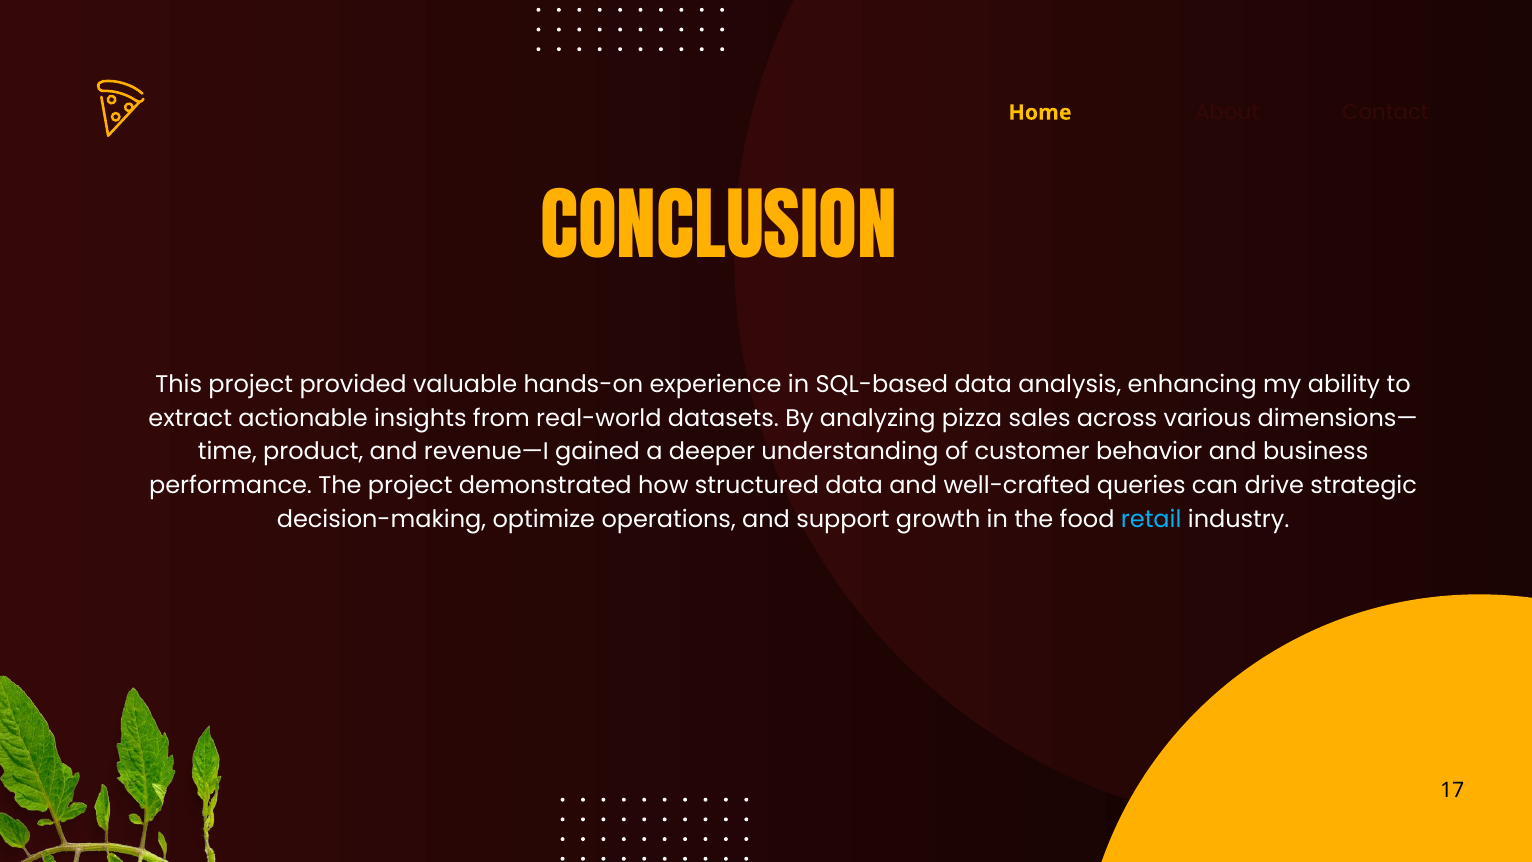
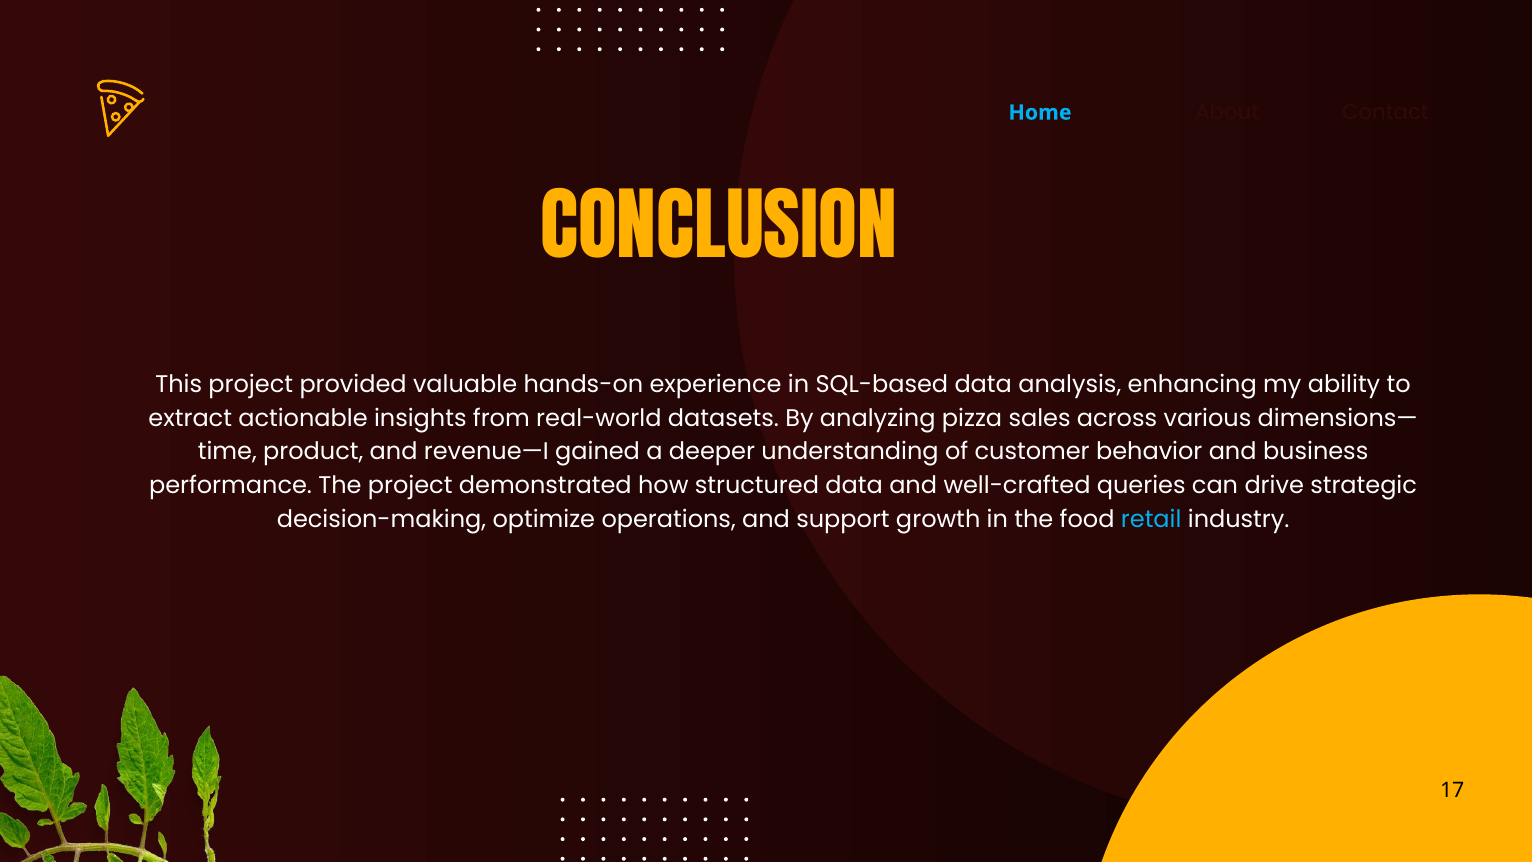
Home colour: yellow -> light blue (1040, 113)
